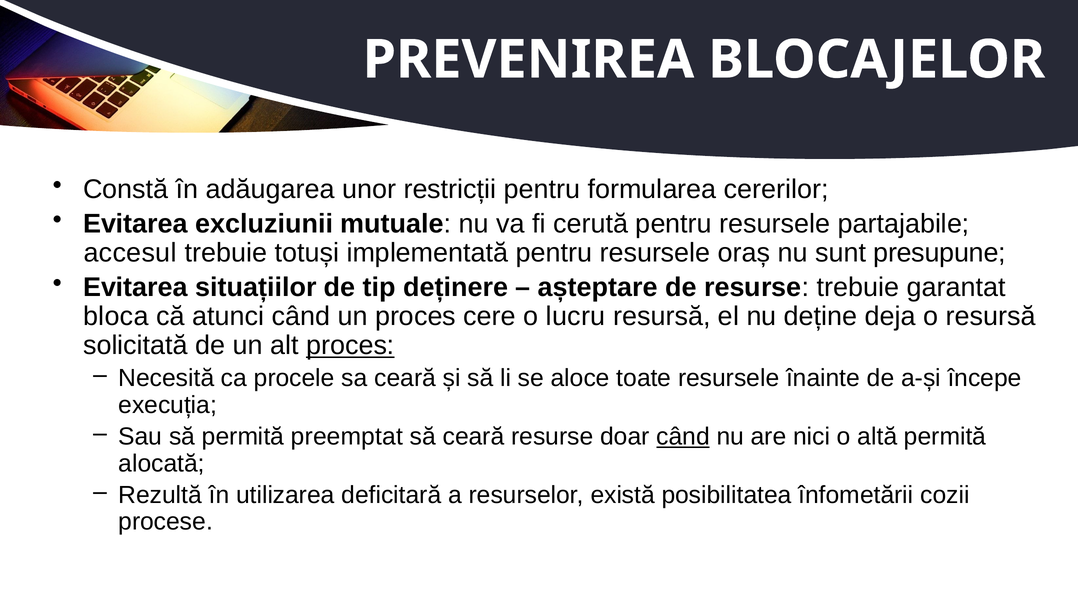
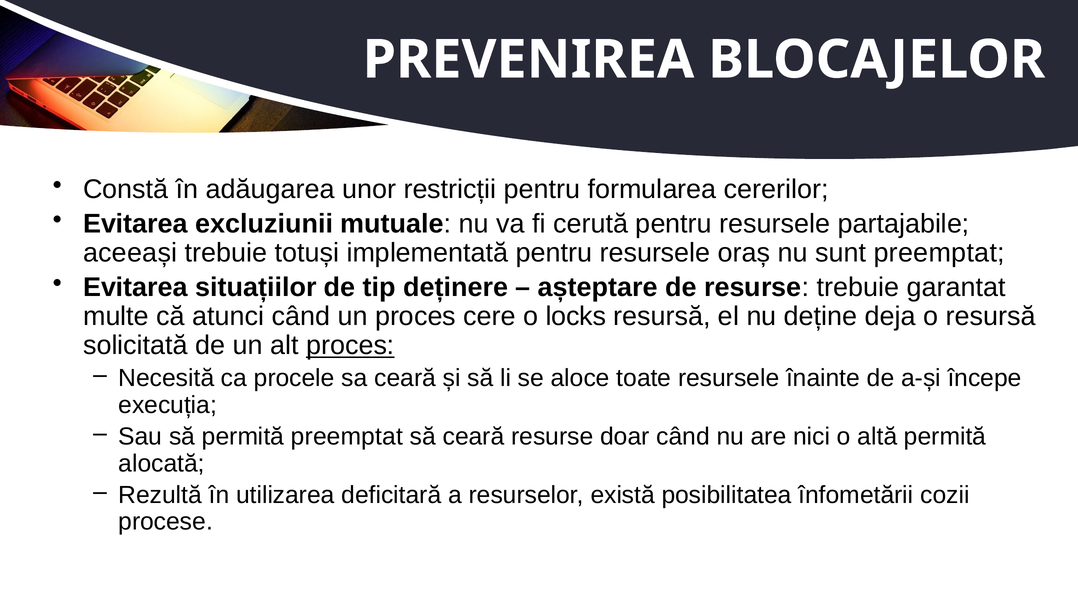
accesul: accesul -> aceeași (130, 252)
sunt presupune: presupune -> preemptat (939, 252)
bloca: bloca -> multe (116, 316)
lucru: lucru -> locks (576, 316)
când underline: present -> none (683, 436)
